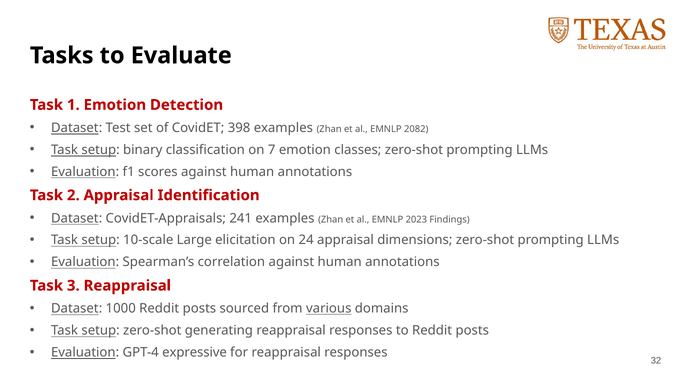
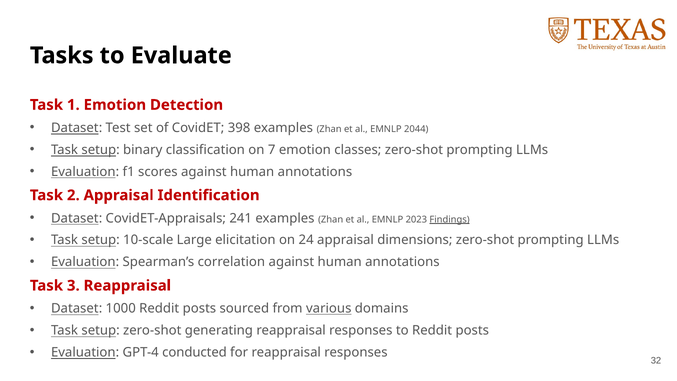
2082: 2082 -> 2044 (416, 129)
Findings underline: none -> present (450, 219)
expressive: expressive -> conducted (195, 352)
